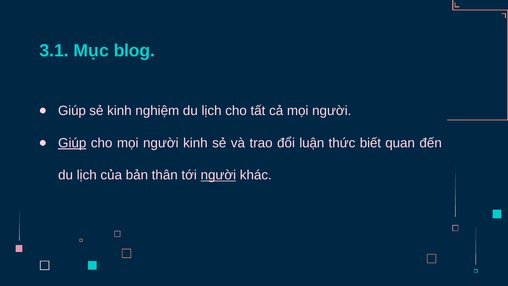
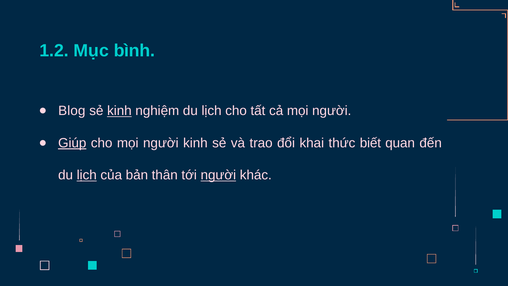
3.1: 3.1 -> 1.2 (54, 51)
blog: blog -> bình (134, 51)
Giúp: Giúp -> Blog (72, 111)
kinh underline: none -> present (119, 111)
luận: luận -> khai (312, 143)
lịch underline: none -> present (87, 175)
